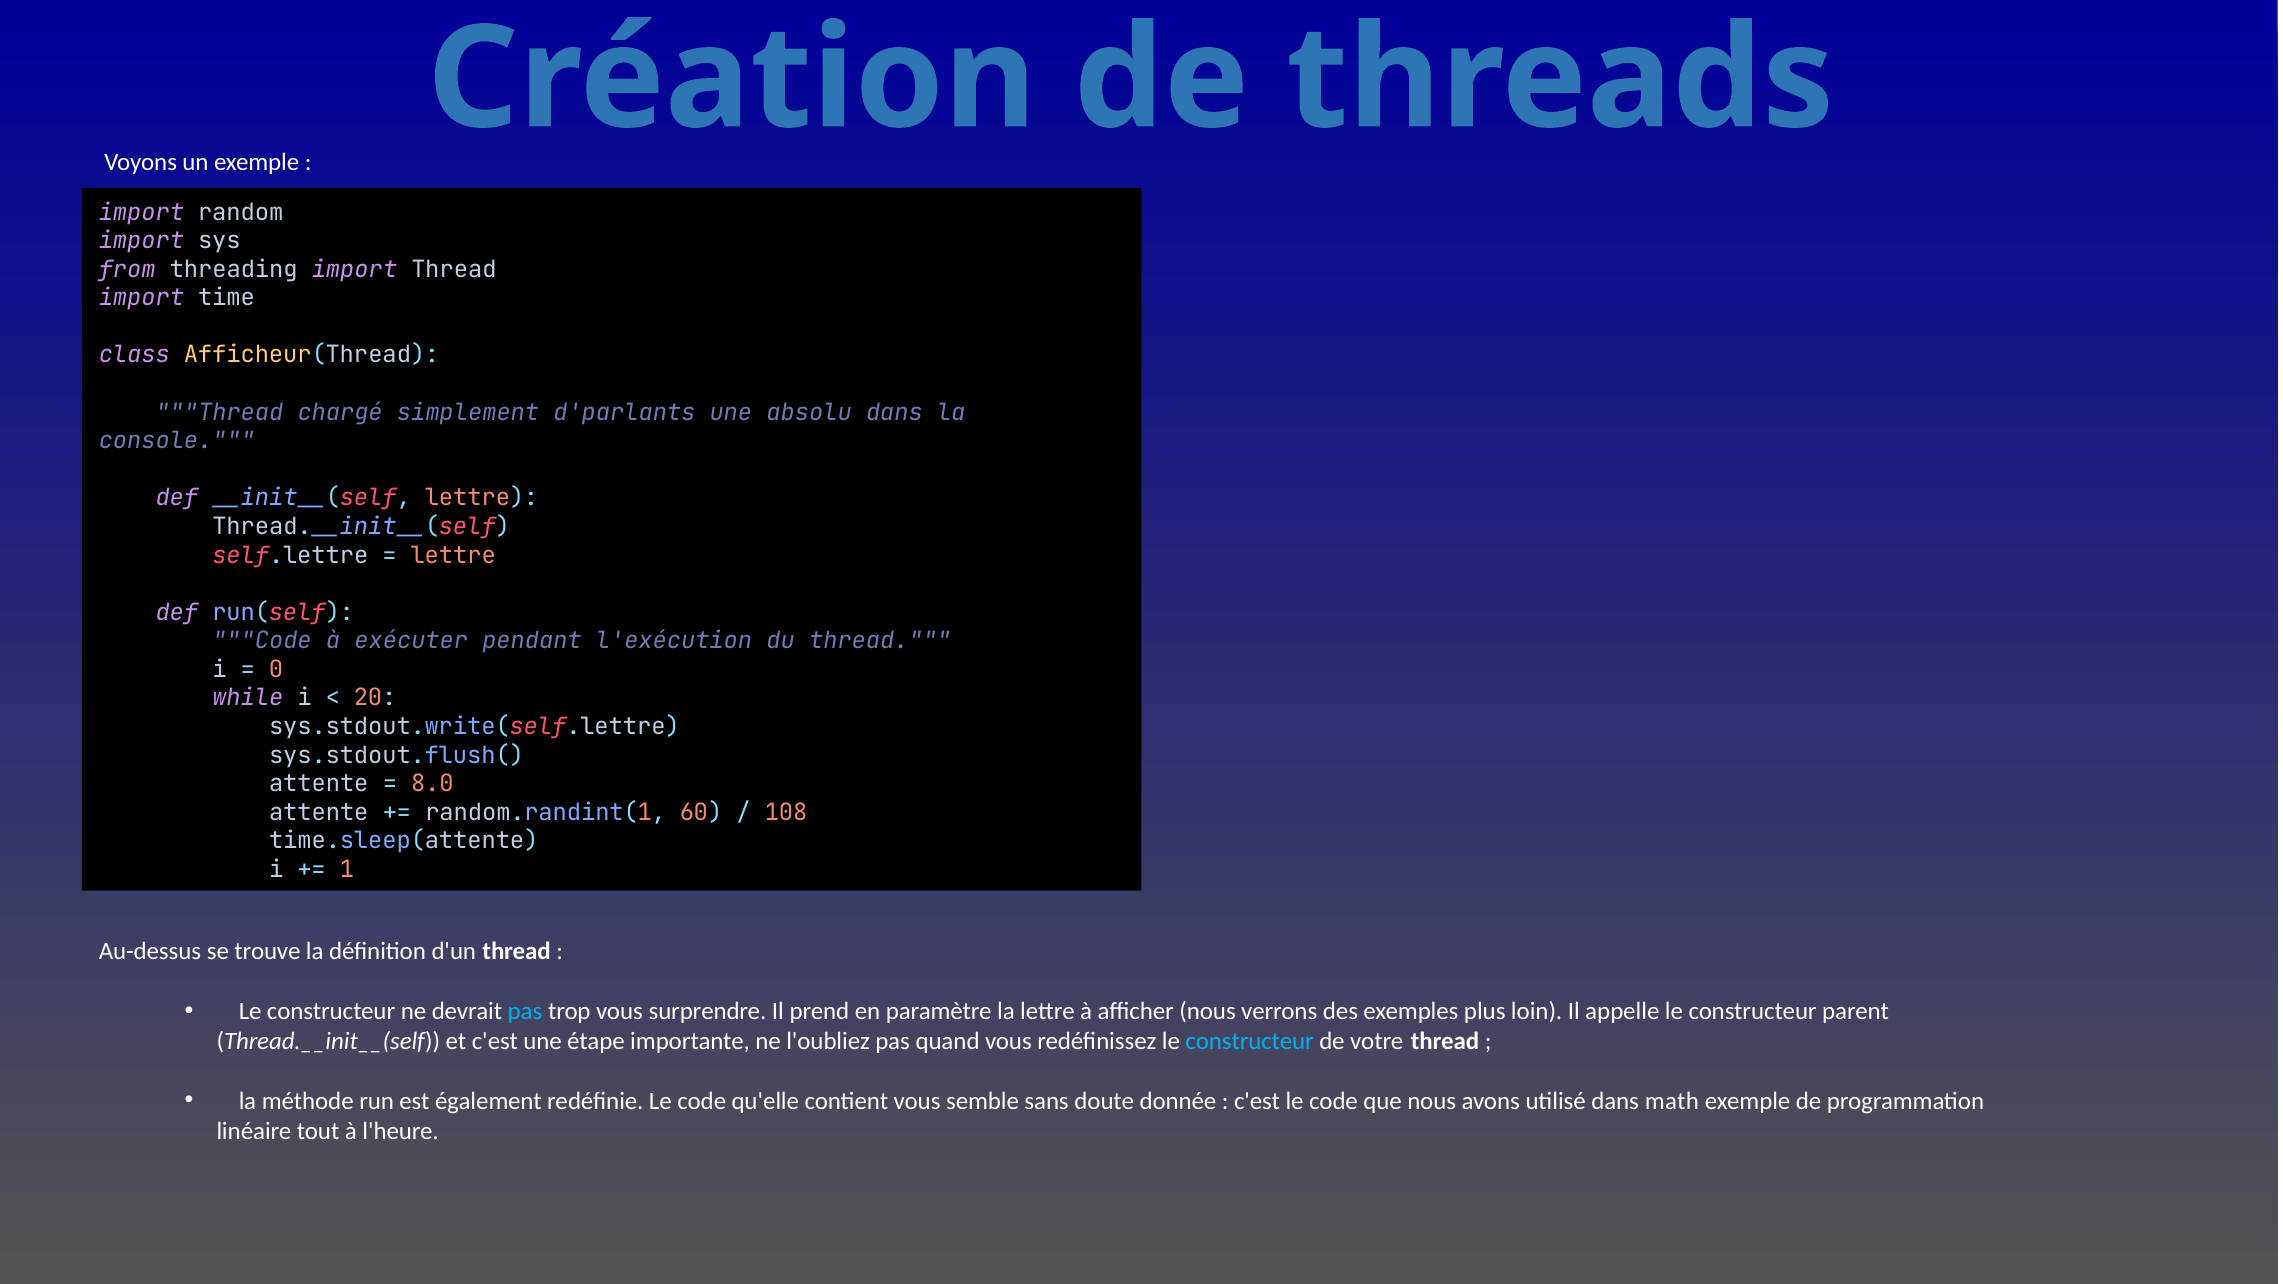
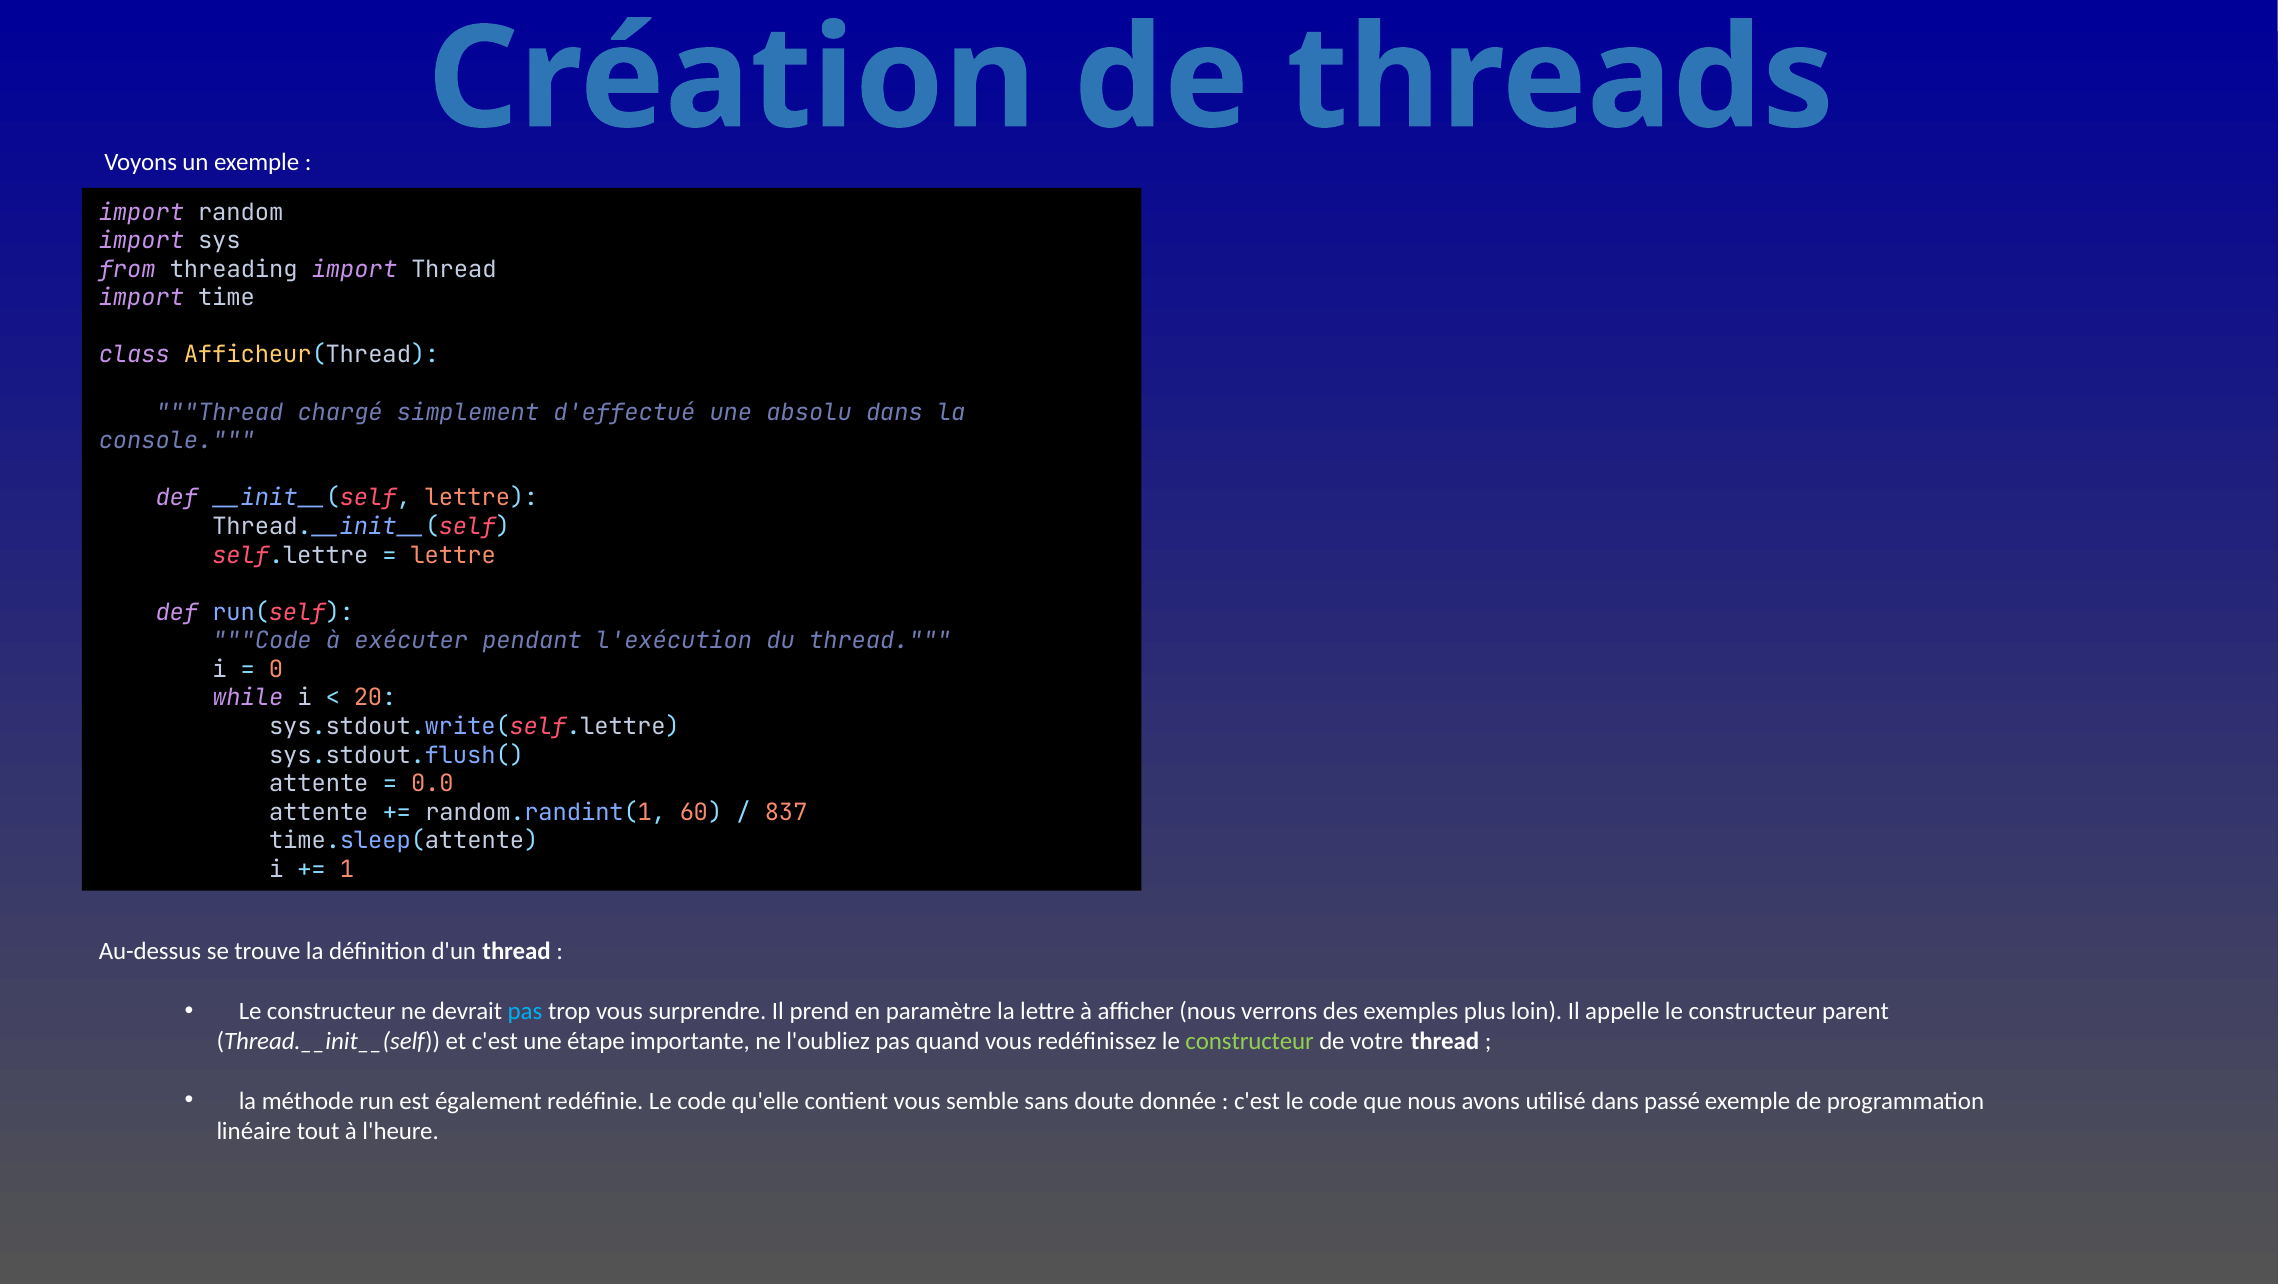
d'parlants: d'parlants -> d'effectué (624, 412)
8.0: 8.0 -> 0.0 (432, 784)
108: 108 -> 837 (786, 812)
constructeur colour: light blue -> light green (1250, 1041)
math: math -> passé (1672, 1101)
